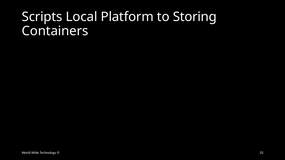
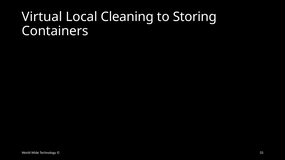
Scripts: Scripts -> Virtual (42, 17)
Platform: Platform -> Cleaning (127, 17)
